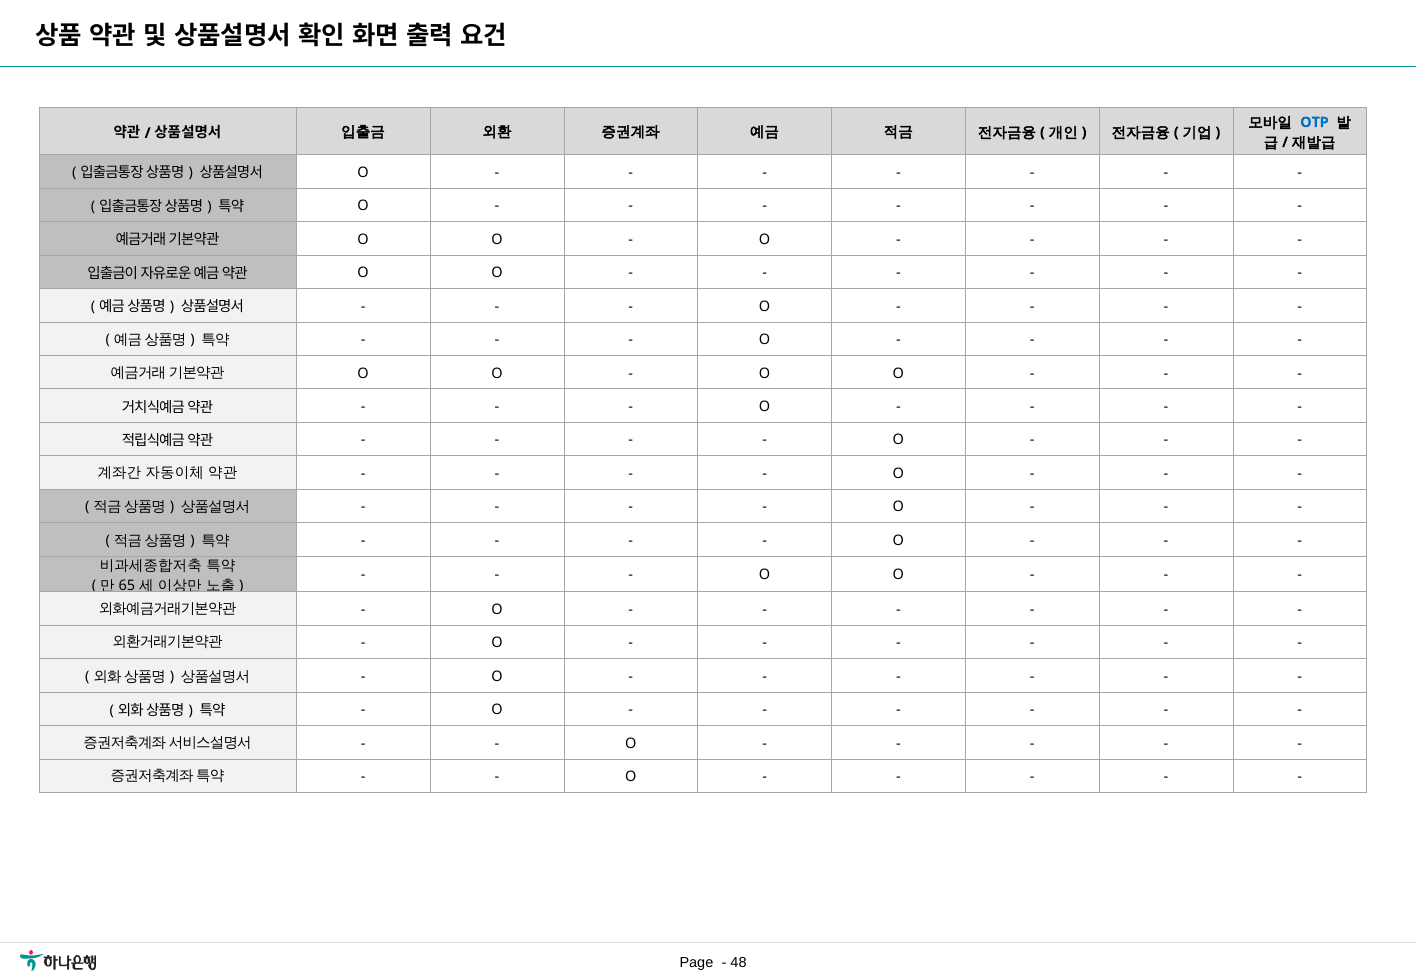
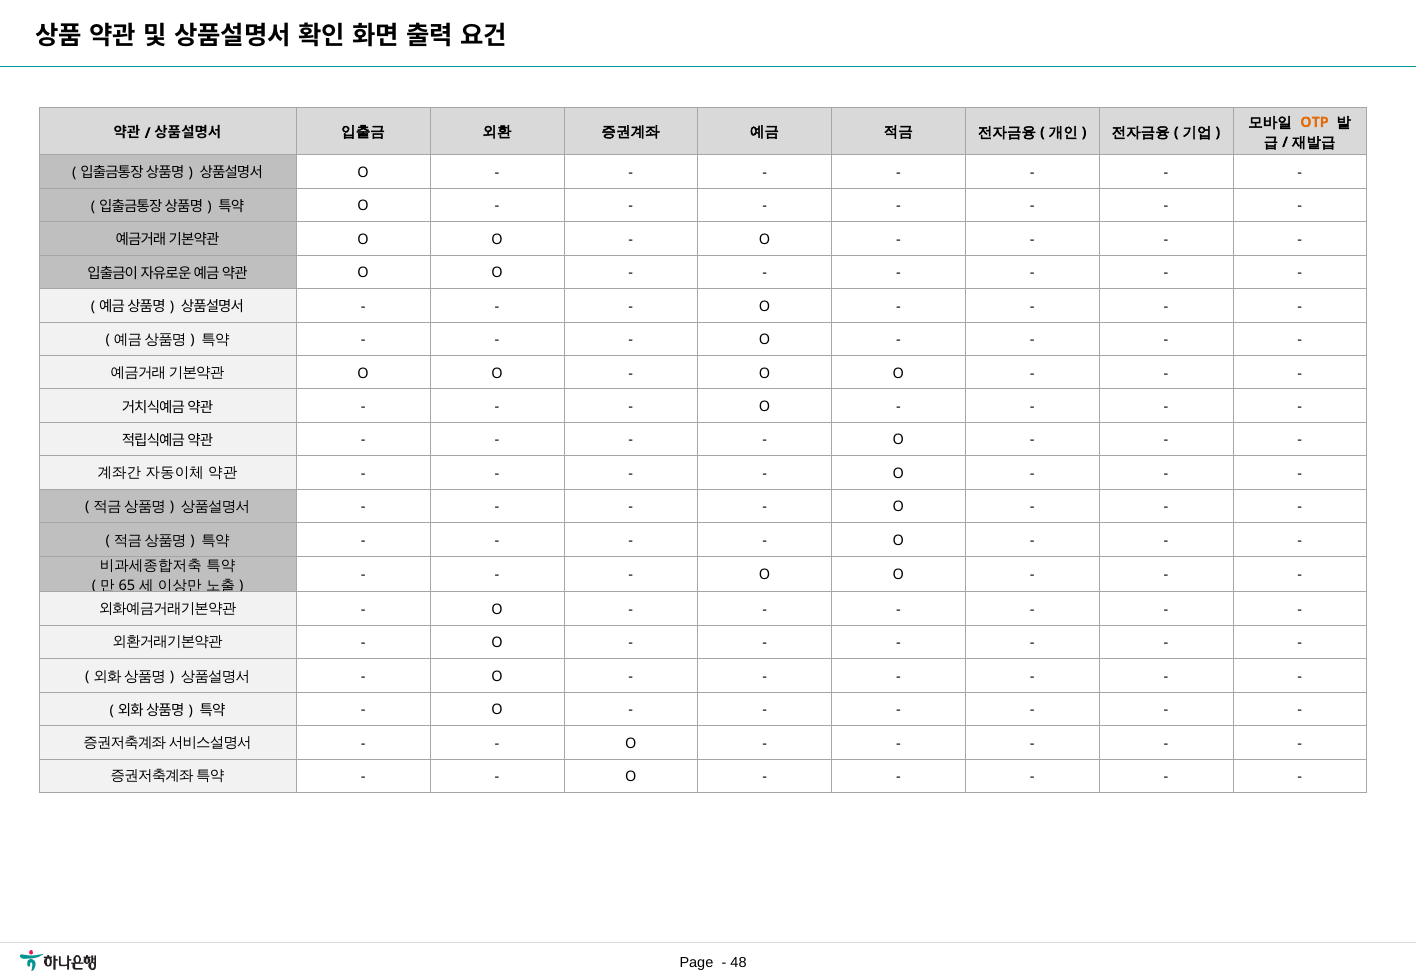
OTP colour: blue -> orange (1314, 122)
